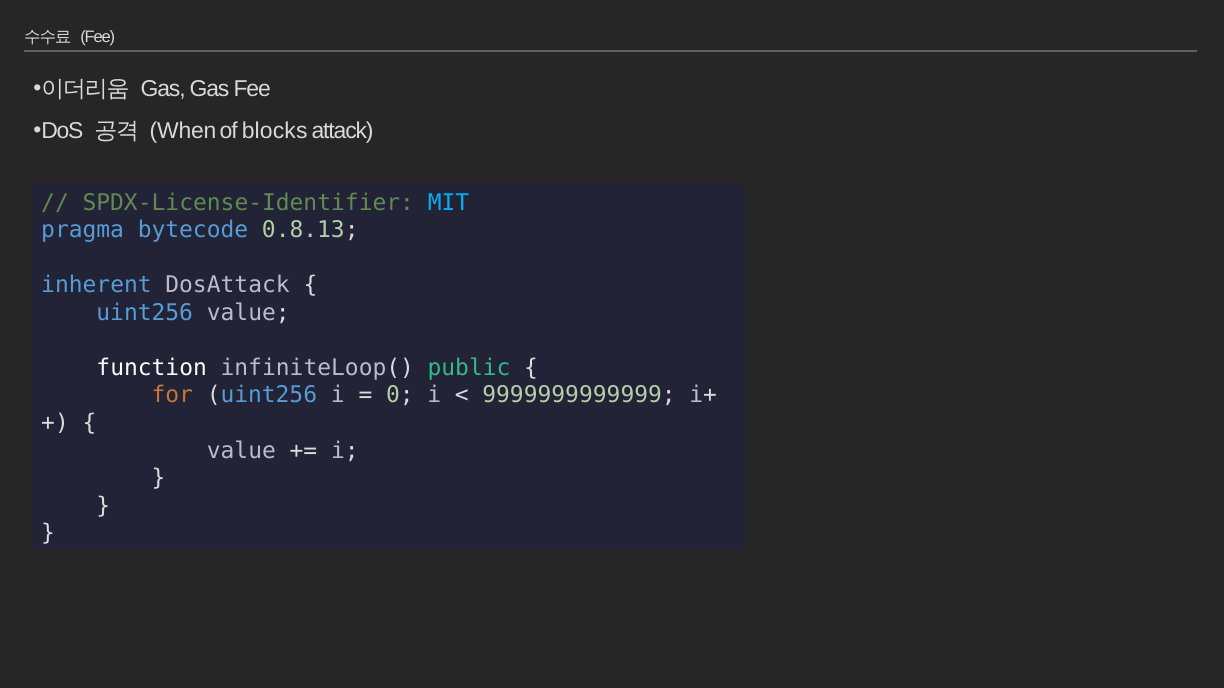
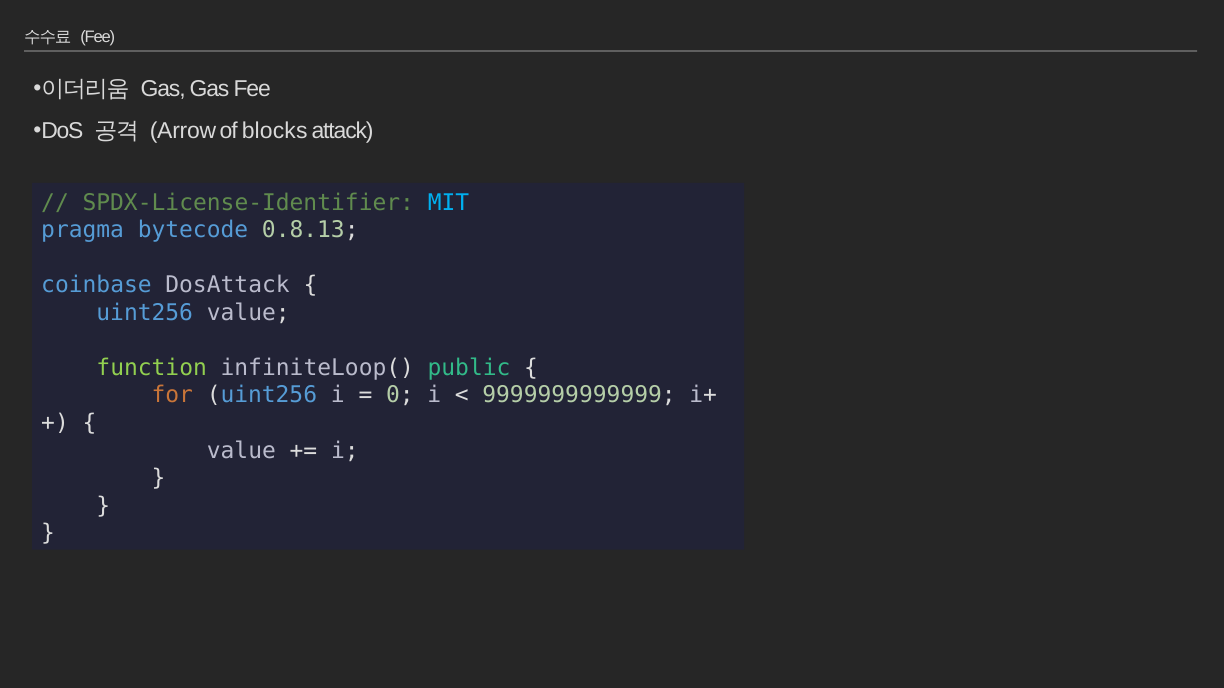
When: When -> Arrow (183, 131)
inherent: inherent -> coinbase (96, 286)
function colour: white -> light green (152, 368)
